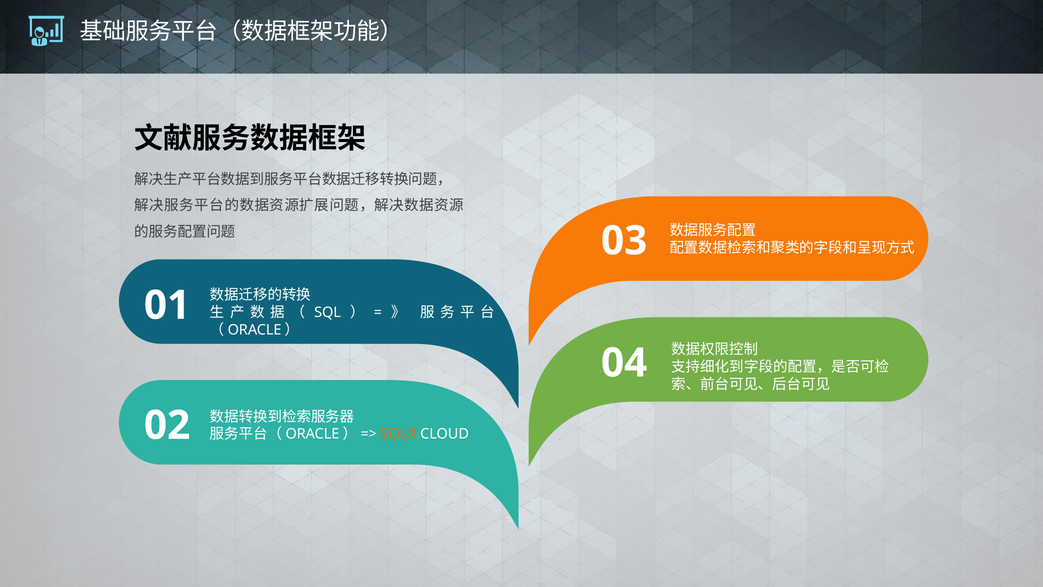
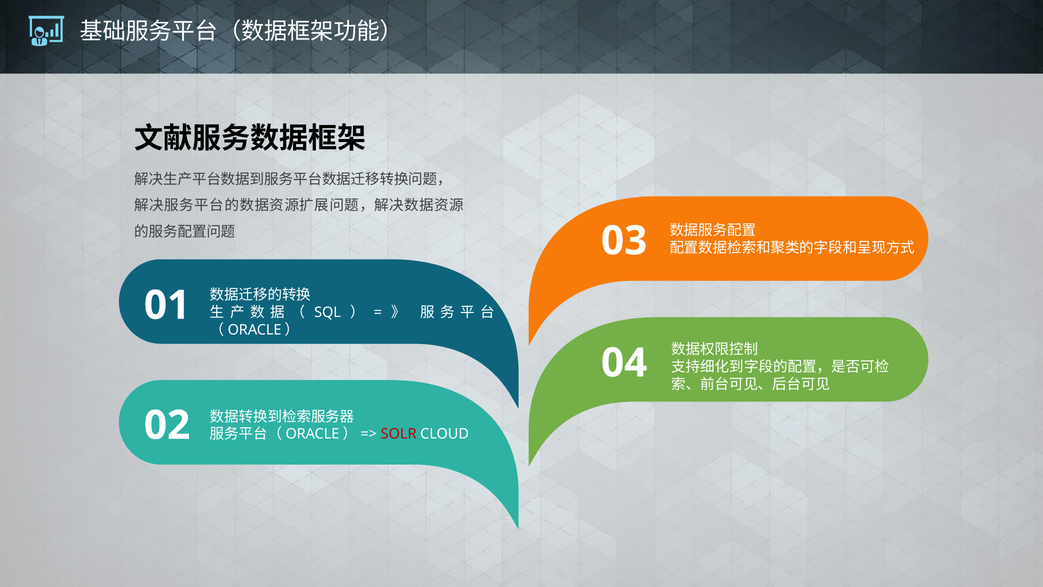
SOLR colour: orange -> red (399, 434)
